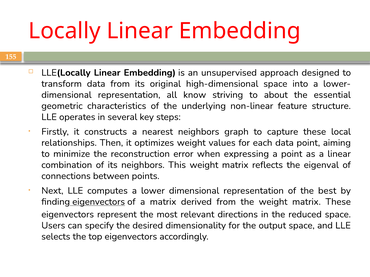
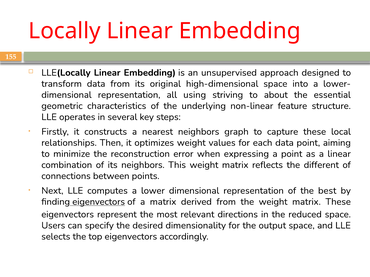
know: know -> using (195, 95)
eigenval: eigenval -> different (321, 165)
